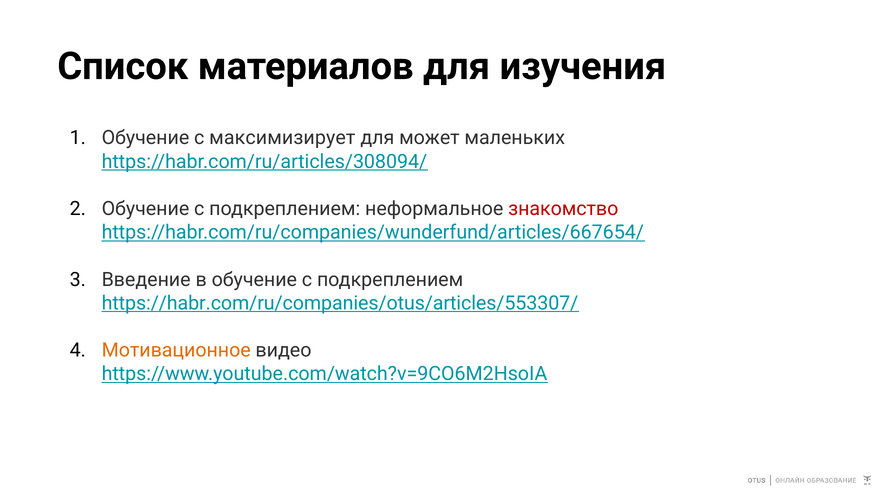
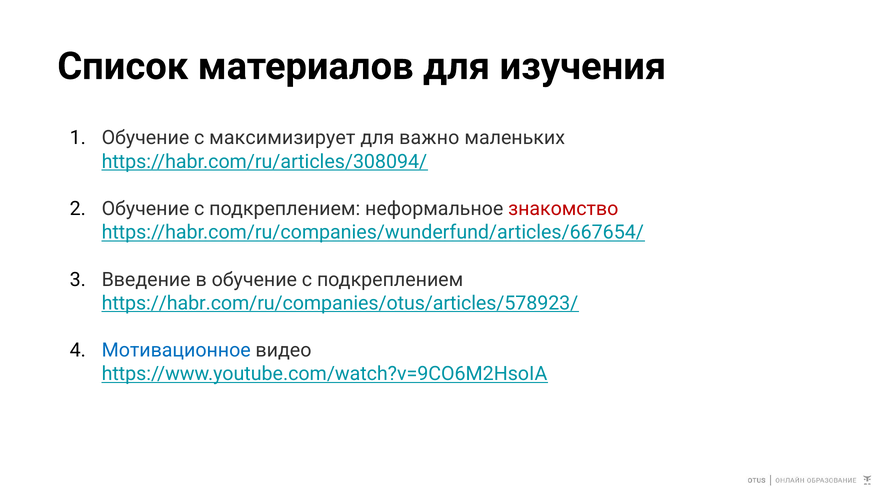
может: может -> важно (429, 138)
https://habr.com/ru/companies/otus/articles/553307/: https://habr.com/ru/companies/otus/articles/553307/ -> https://habr.com/ru/companies/otus/articles/578923/ (340, 303)
Мотивационное colour: orange -> blue (176, 351)
